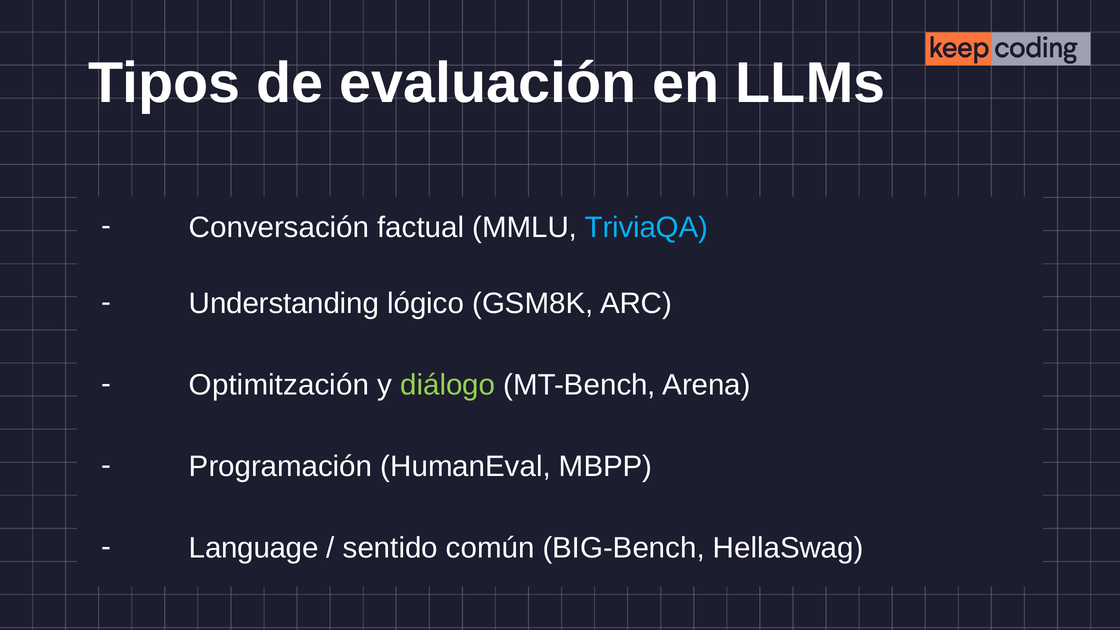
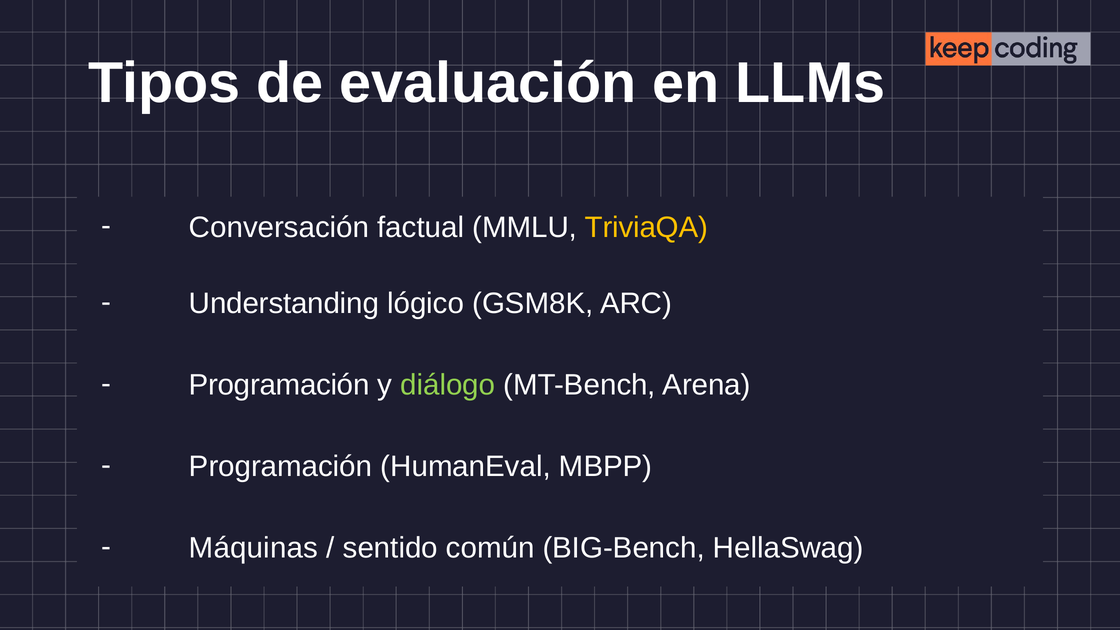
TriviaQA colour: light blue -> yellow (646, 227)
Optimitzación: Optimitzación -> Programación (279, 385)
Language: Language -> Máquinas (254, 548)
